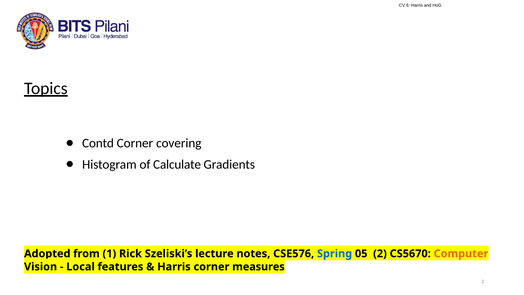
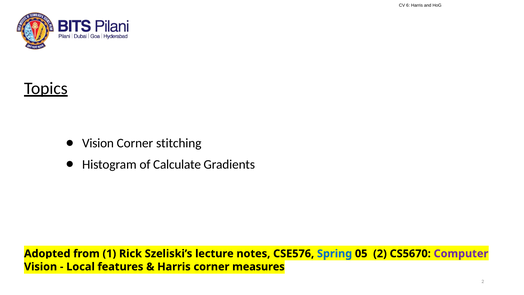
Contd: Contd -> Vision (98, 143)
covering: covering -> stitching (179, 143)
Computer colour: orange -> purple (461, 253)
